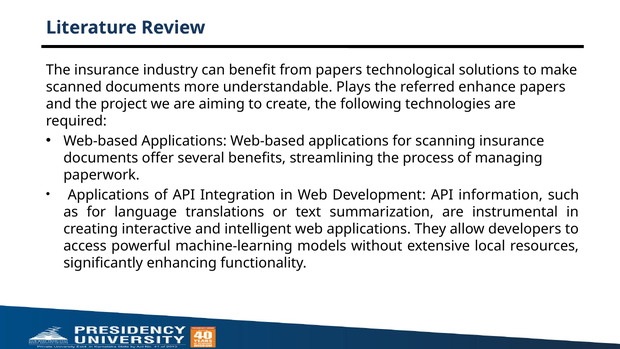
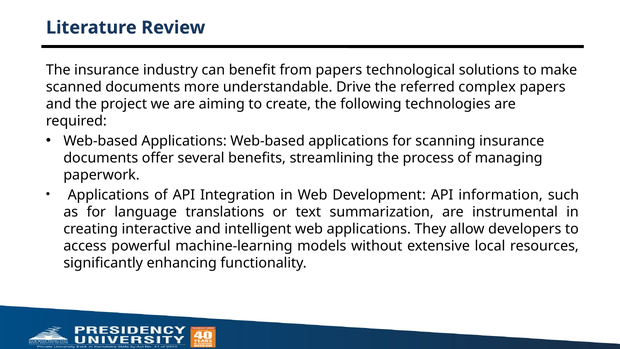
Plays: Plays -> Drive (354, 87)
enhance: enhance -> complex (487, 87)
